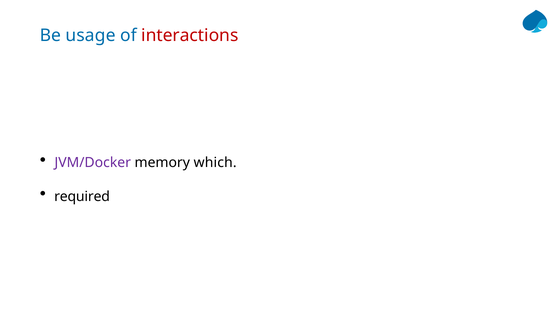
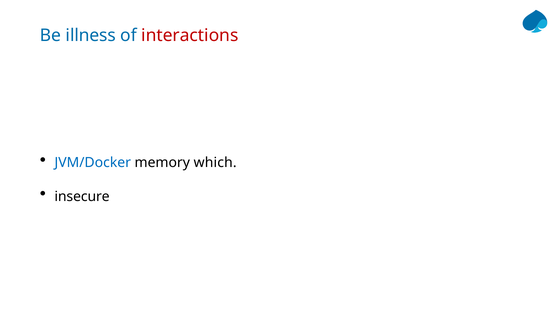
usage: usage -> illness (91, 36)
JVM/Docker colour: purple -> blue (93, 163)
required: required -> insecure (82, 197)
